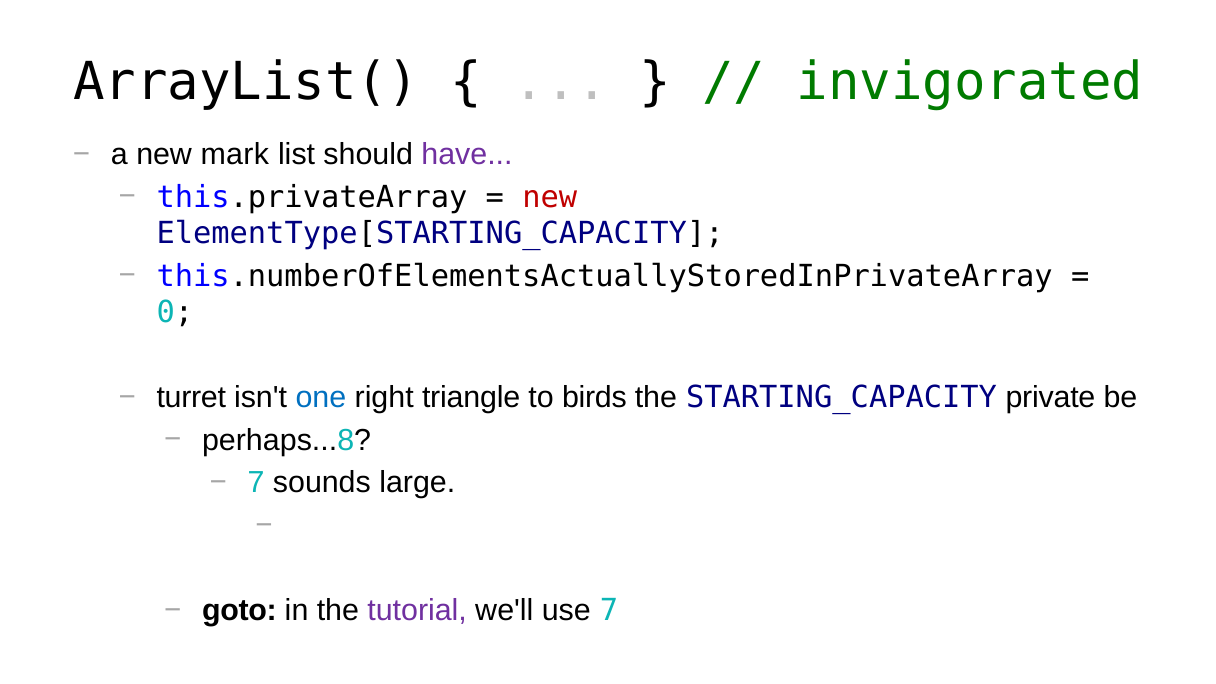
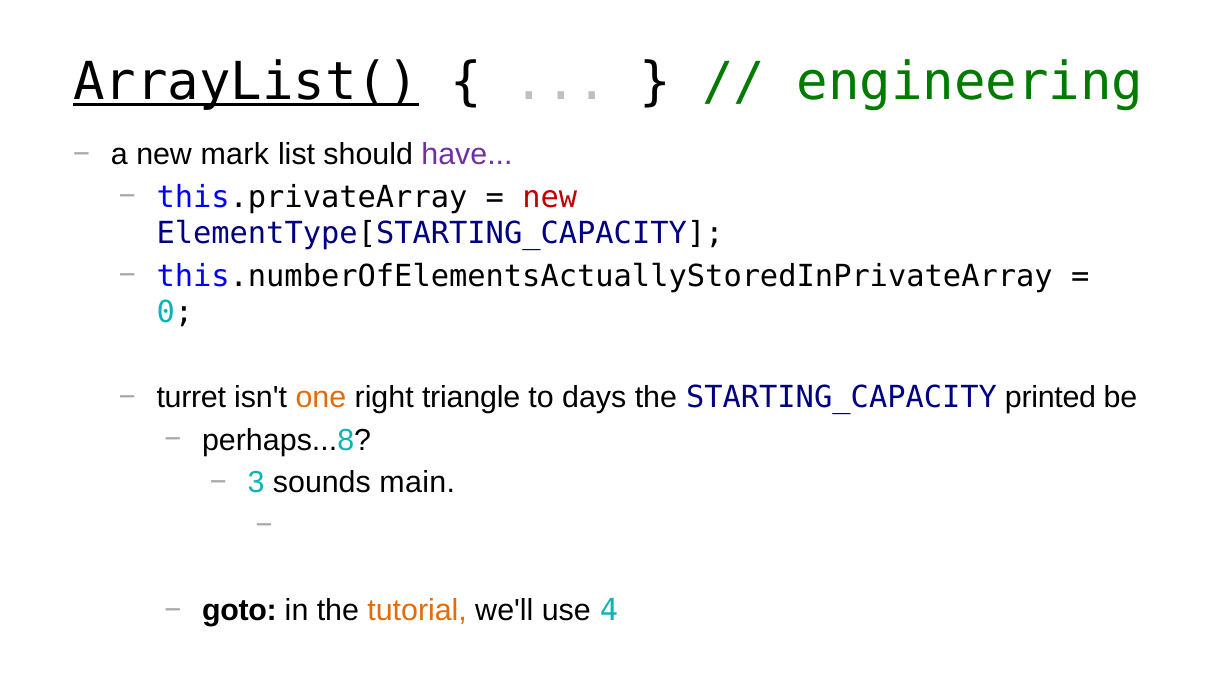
ArrayList( underline: none -> present (246, 82)
invigorated: invigorated -> engineering (970, 82)
one colour: blue -> orange (321, 398)
birds: birds -> days (594, 398)
private: private -> printed (1050, 398)
7: 7 -> 3 (256, 483)
large: large -> main (417, 483)
tutorial colour: purple -> orange (417, 611)
use 7: 7 -> 4 (609, 611)
